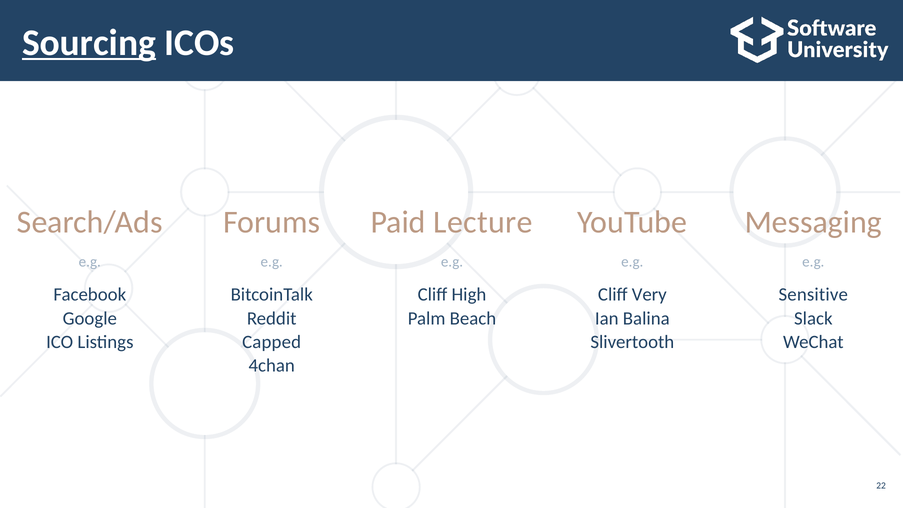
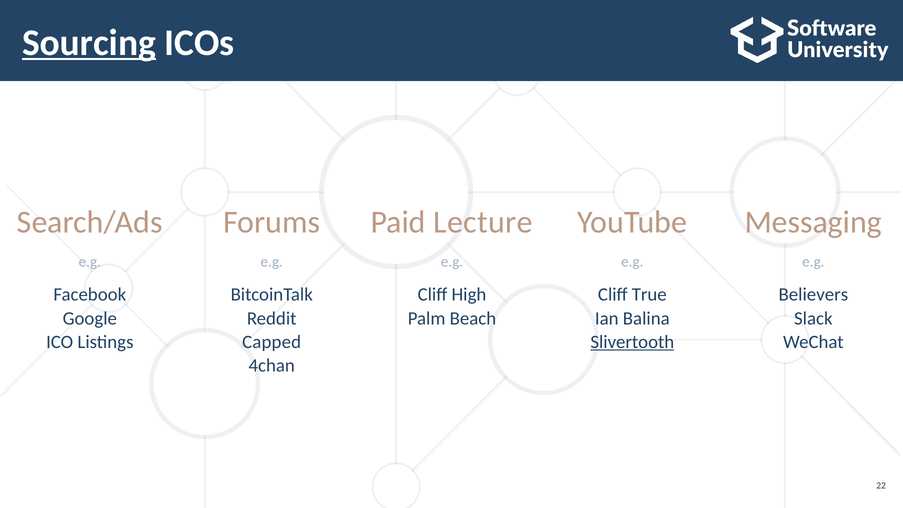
Very: Very -> True (649, 295)
Sensitive: Sensitive -> Believers (813, 295)
Slivertooth underline: none -> present (632, 342)
